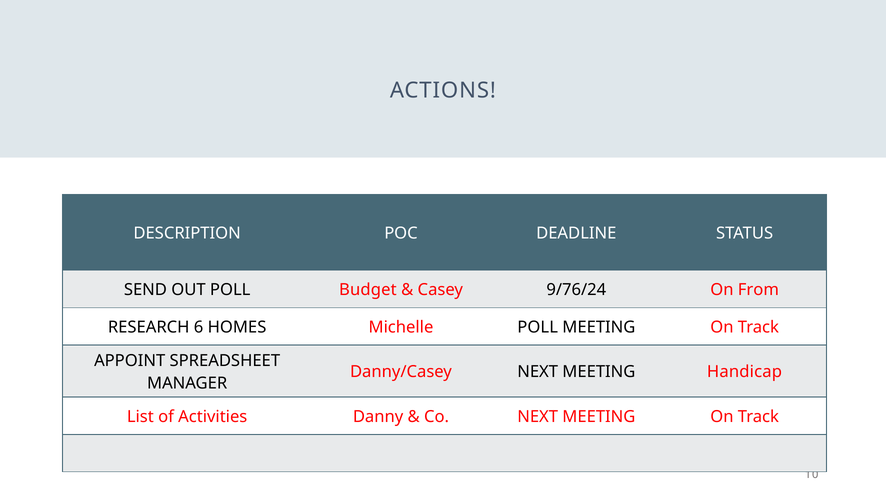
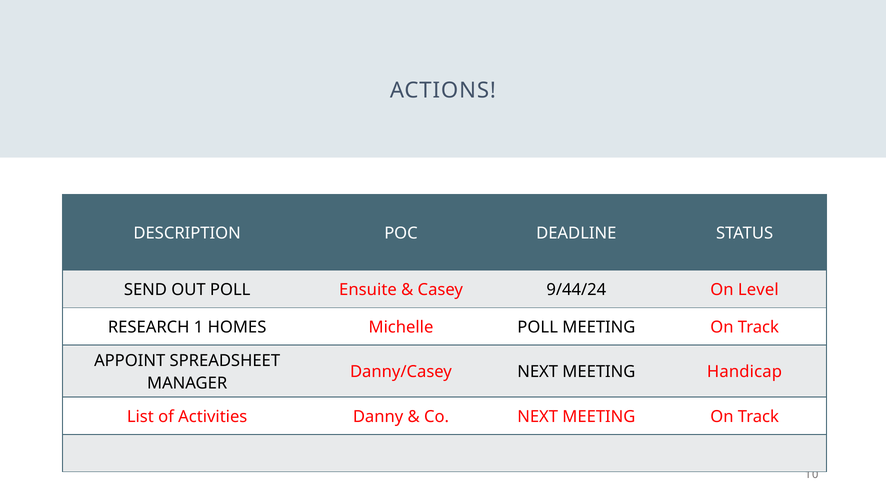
Budget: Budget -> Ensuite (368, 290)
9/76/24: 9/76/24 -> 9/44/24 (576, 290)
From: From -> Level (758, 290)
6: 6 -> 1 (199, 328)
